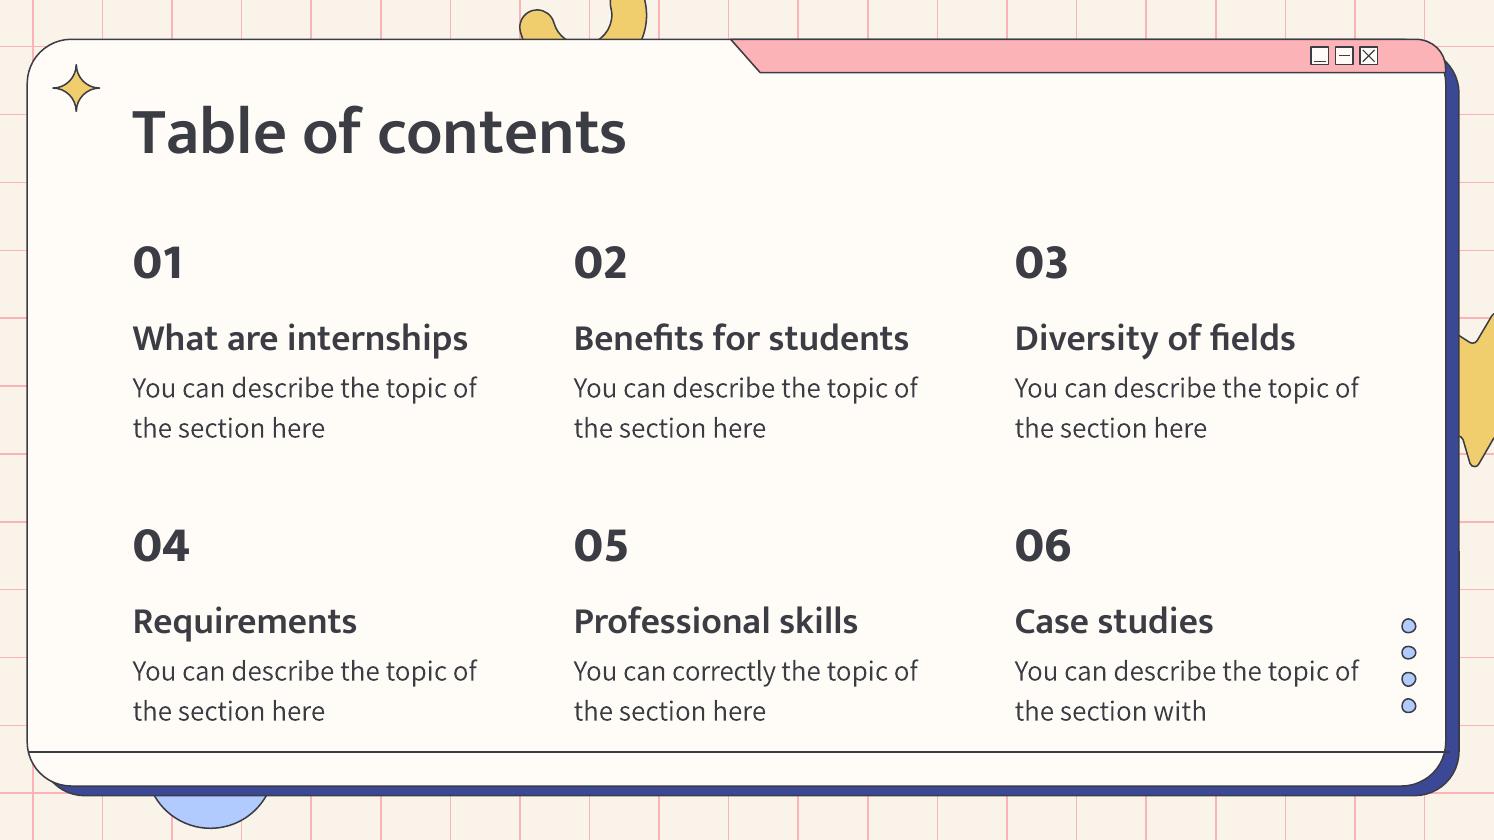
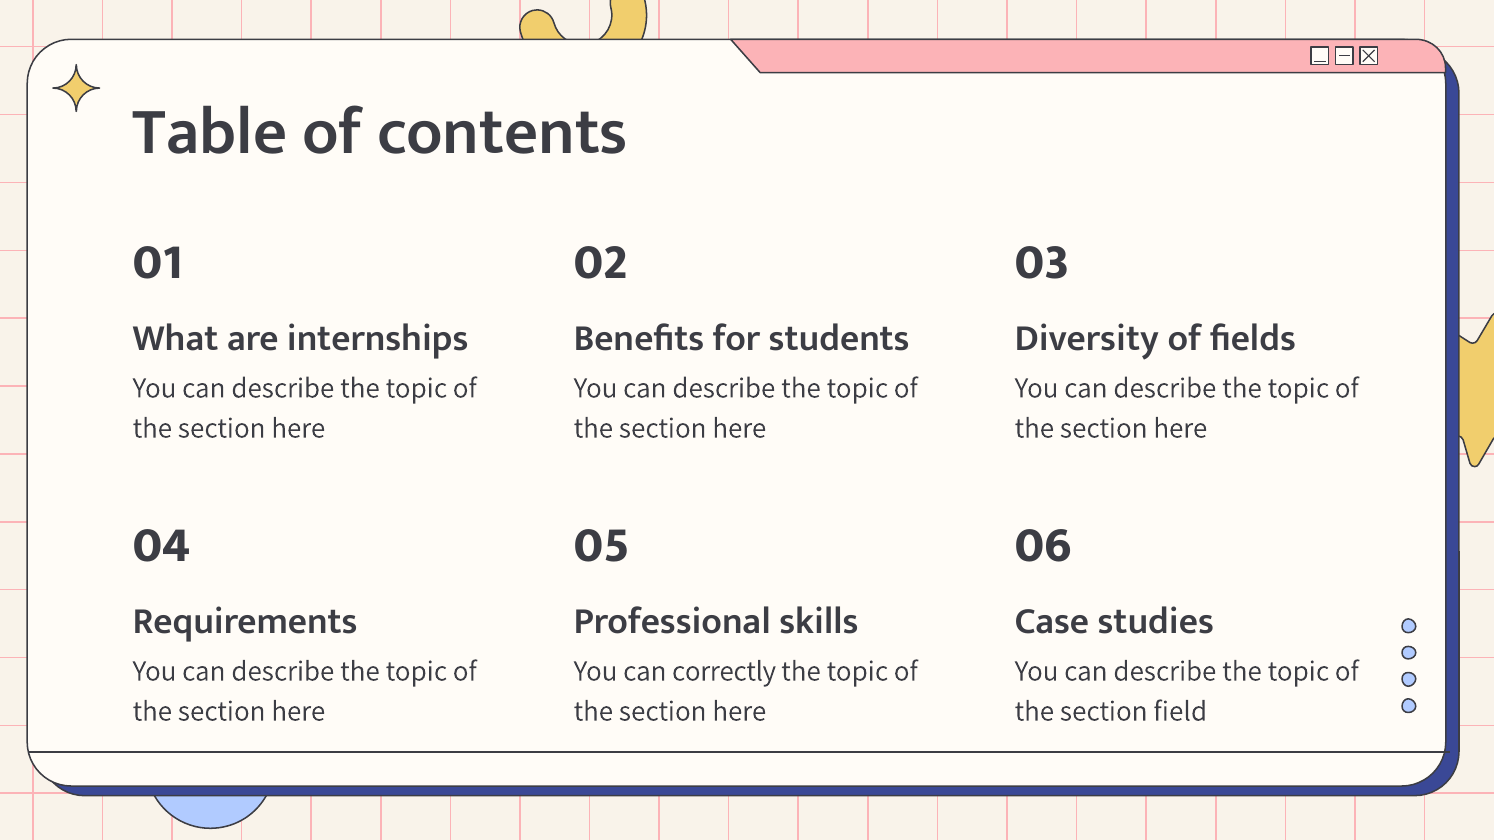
with: with -> field (1180, 711)
